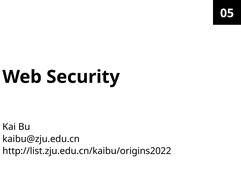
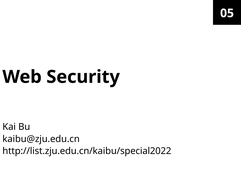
http://list.zju.edu.cn/kaibu/origins2022: http://list.zju.edu.cn/kaibu/origins2022 -> http://list.zju.edu.cn/kaibu/special2022 (87, 151)
